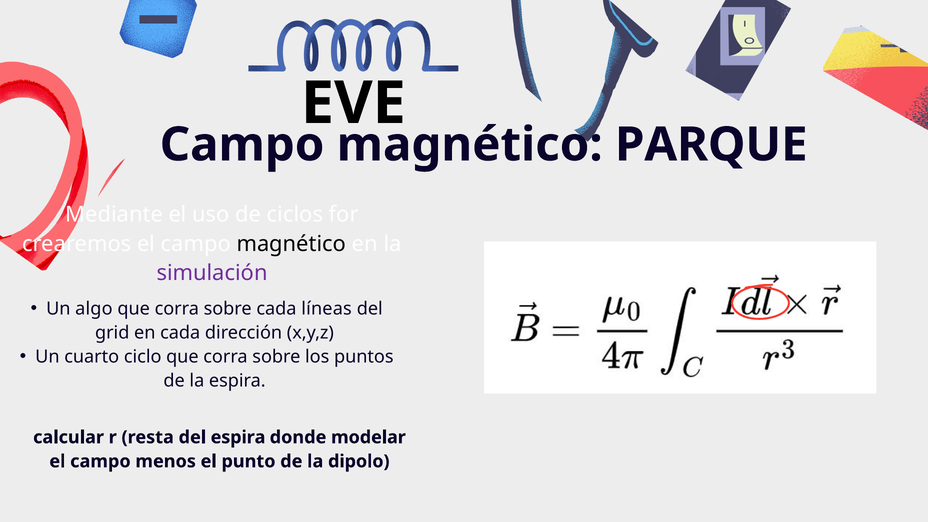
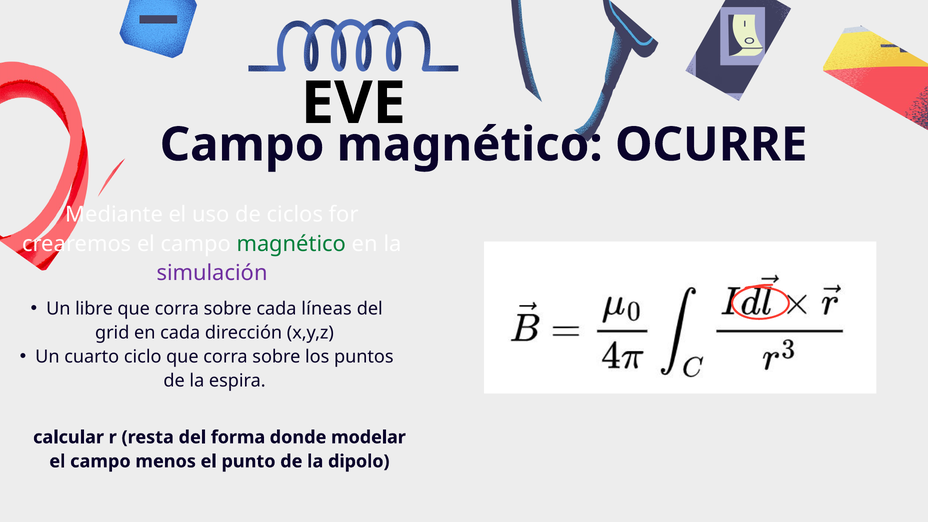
PARQUE: PARQUE -> OCURRE (711, 145)
magnético colour: black -> green (291, 244)
algo: algo -> libre (94, 309)
del espira: espira -> forma (238, 437)
